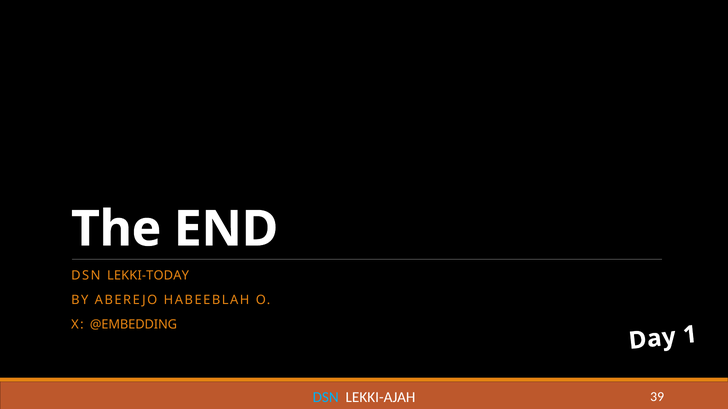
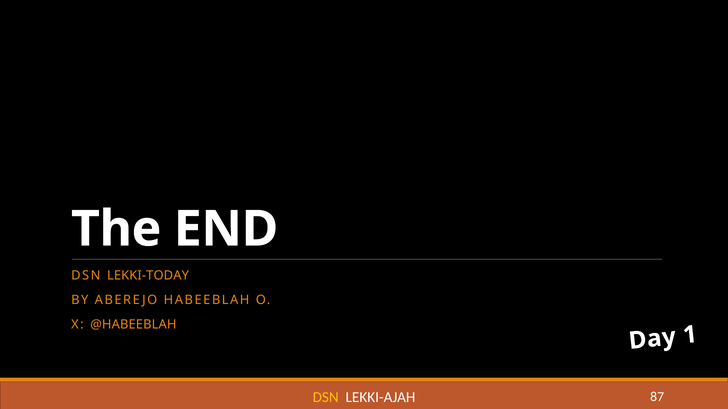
@EMBEDDING: @EMBEDDING -> @HABEEBLAH (133, 325)
DSN colour: light blue -> yellow (326, 398)
39: 39 -> 87 (657, 397)
